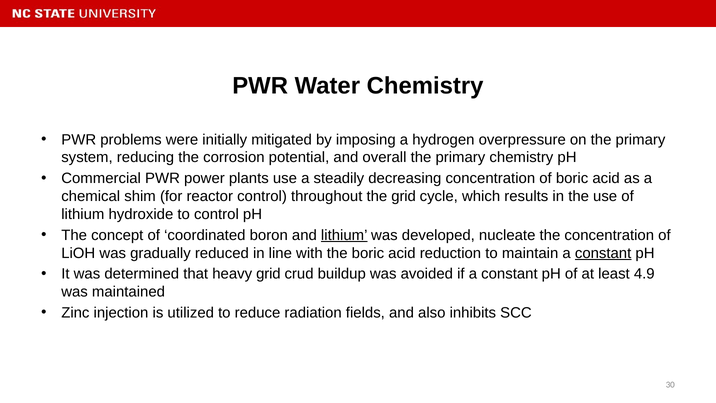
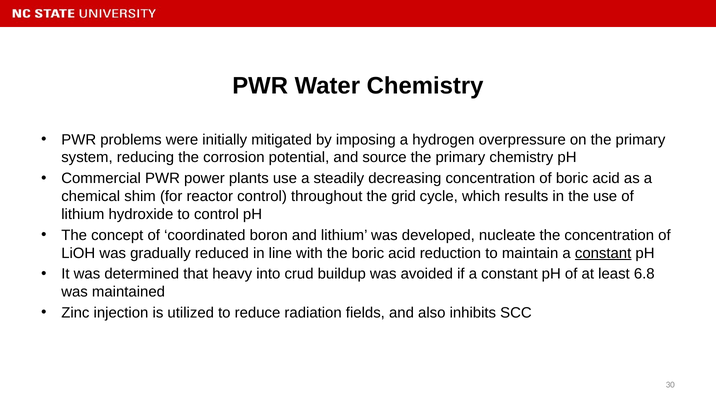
overall: overall -> source (385, 157)
lithium underline: present -> none (344, 235)
heavy grid: grid -> into (268, 274)
4.9: 4.9 -> 6.8 (644, 274)
